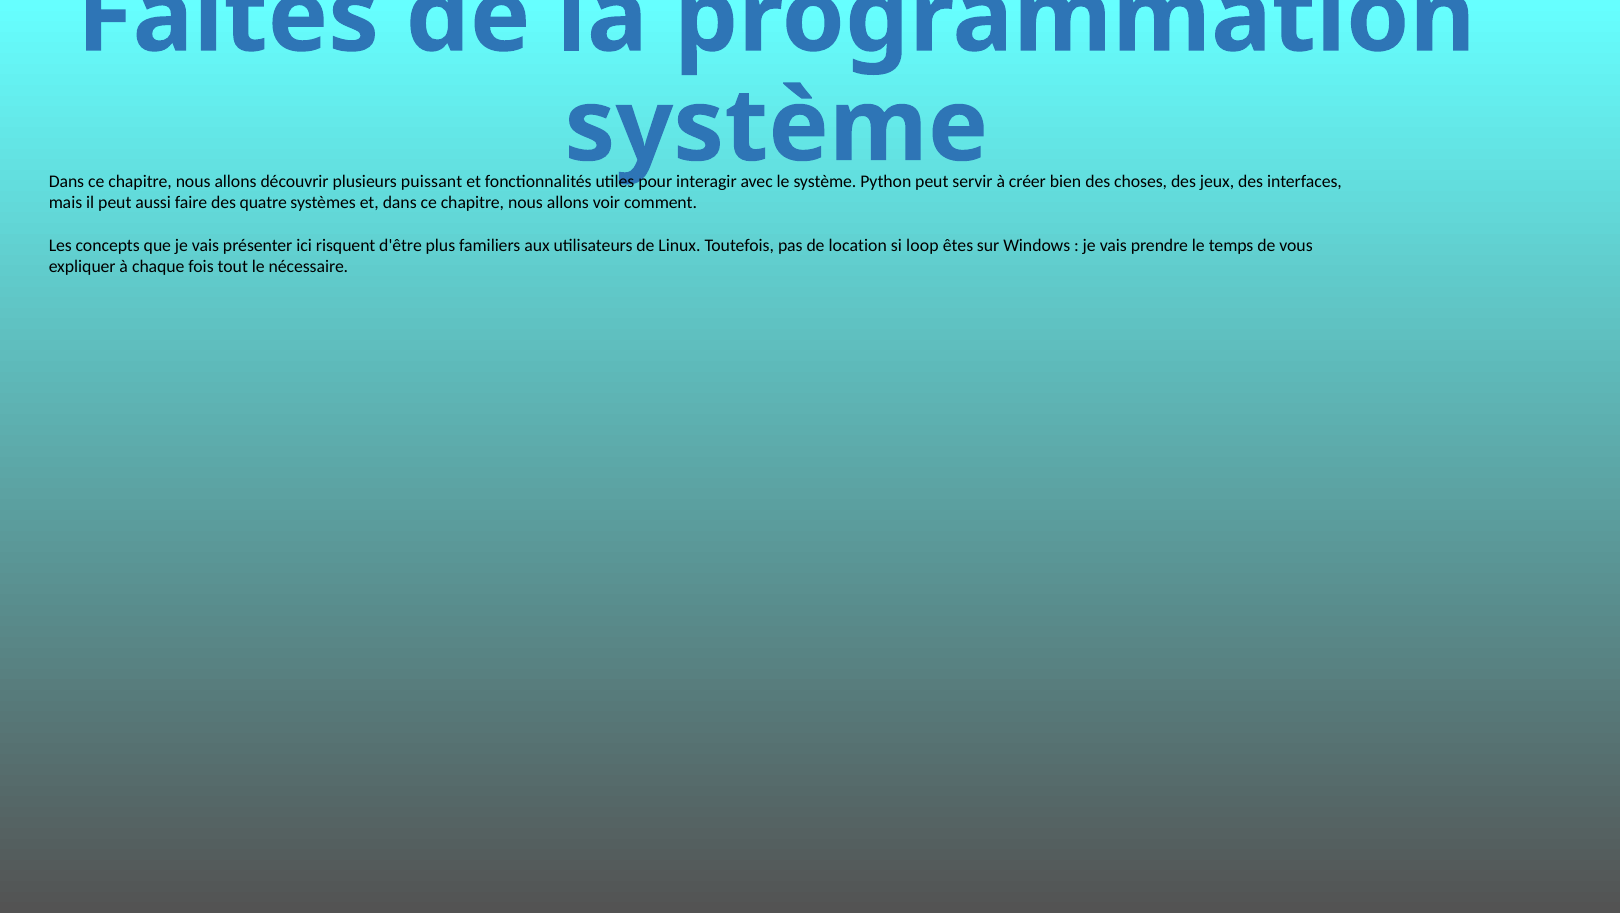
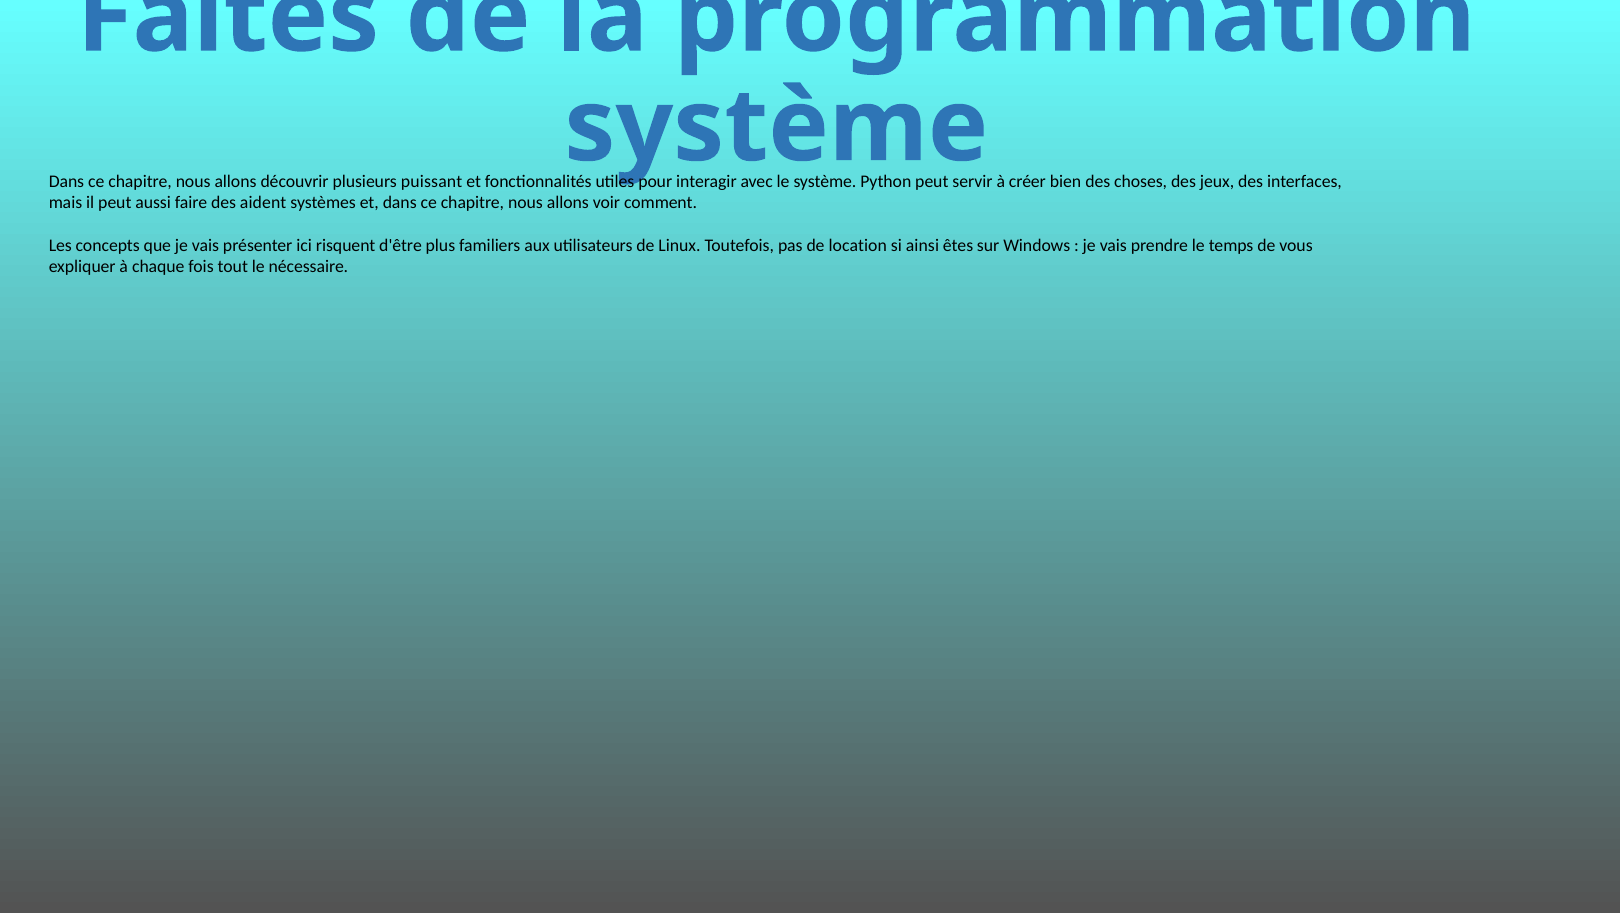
quatre: quatre -> aident (263, 203)
loop: loop -> ainsi (922, 246)
